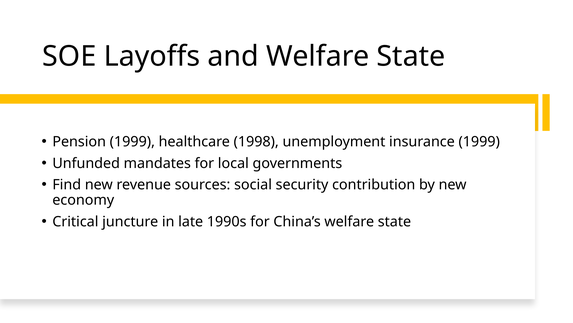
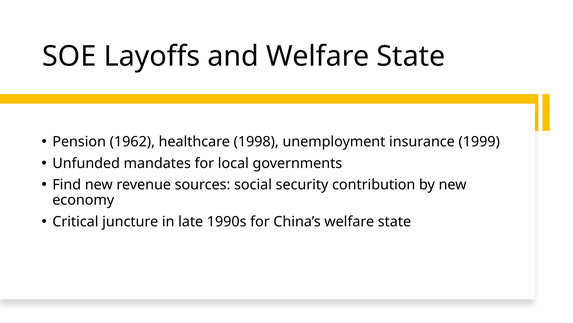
Pension 1999: 1999 -> 1962 (132, 141)
